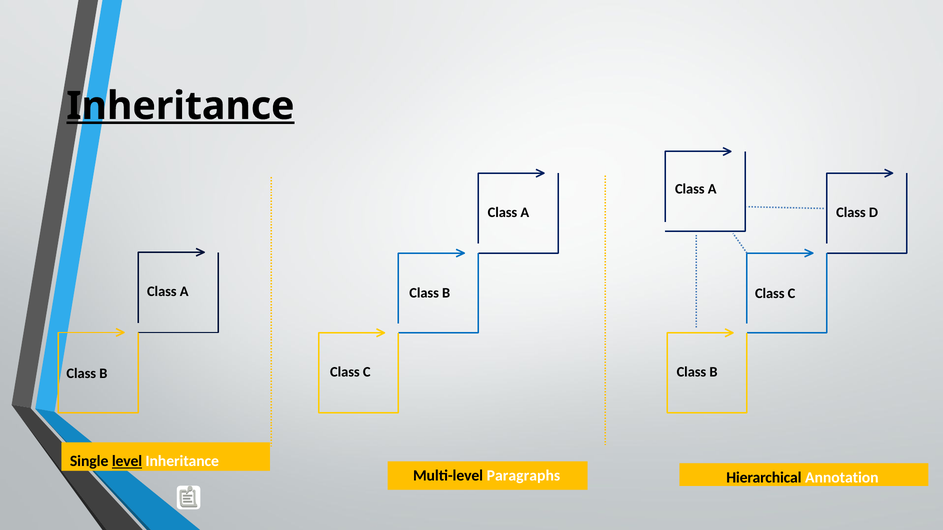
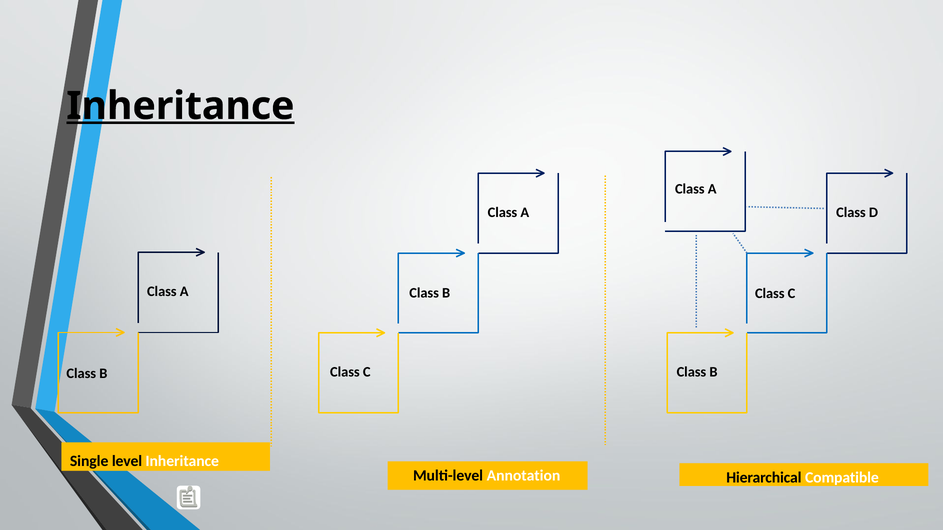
level underline: present -> none (127, 462)
Paragraphs: Paragraphs -> Annotation (524, 476)
Annotation: Annotation -> Compatible (842, 478)
